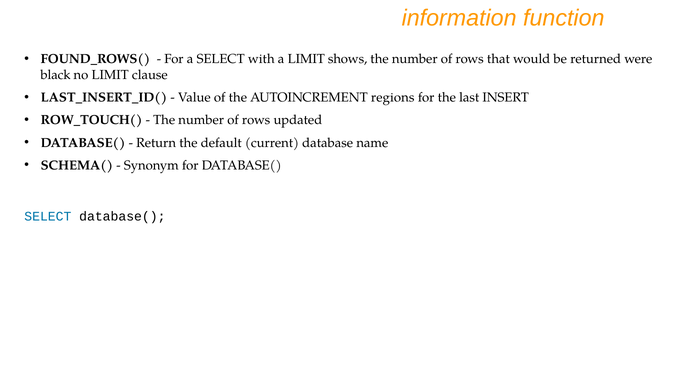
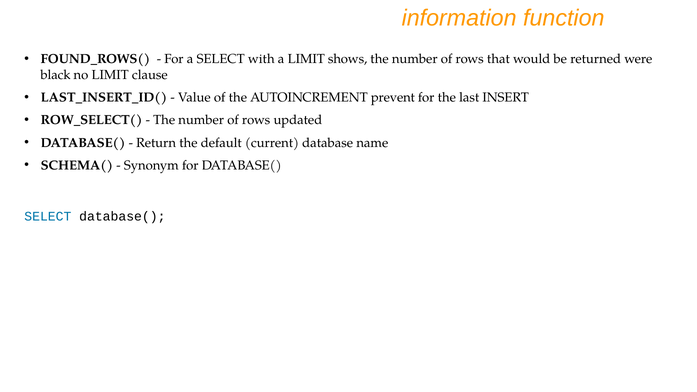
regions: regions -> prevent (393, 97)
ROW_TOUCH(: ROW_TOUCH( -> ROW_SELECT( (92, 120)
